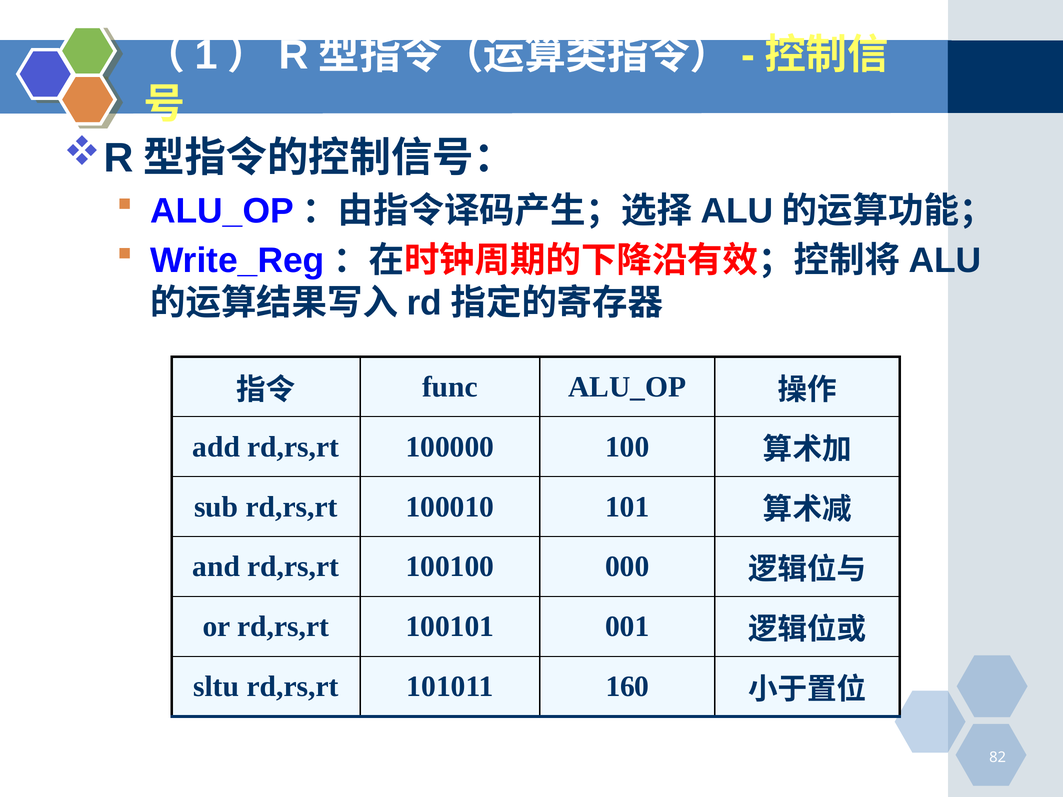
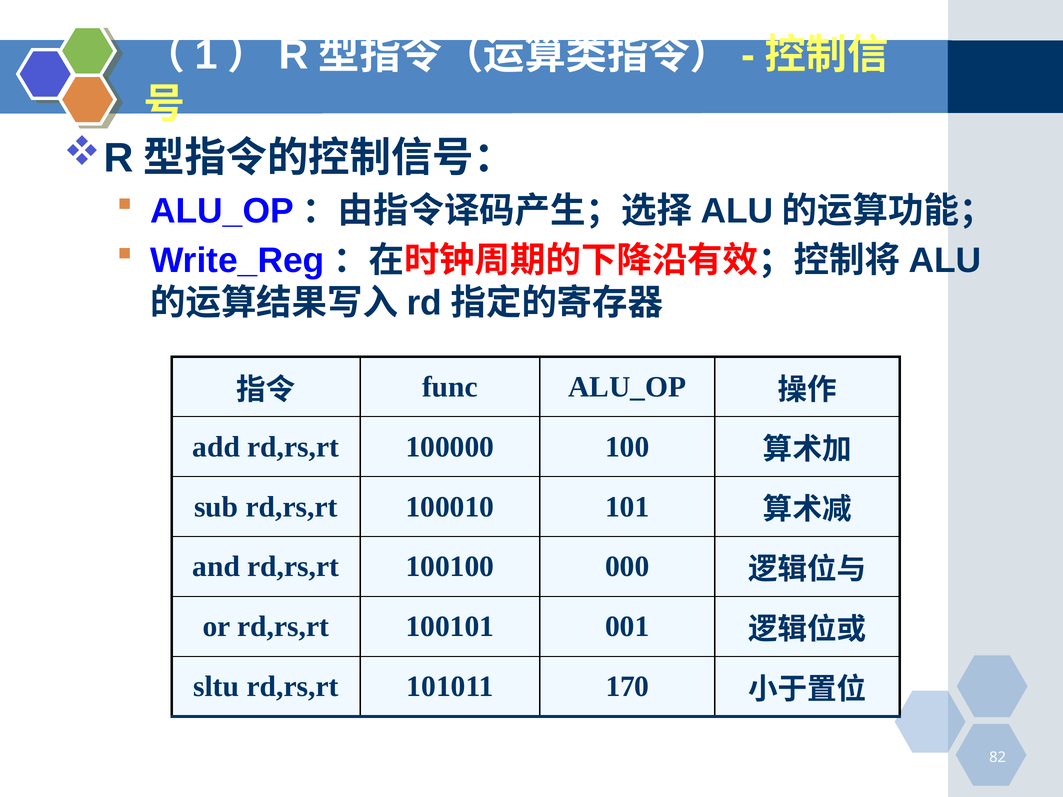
160: 160 -> 170 (627, 687)
